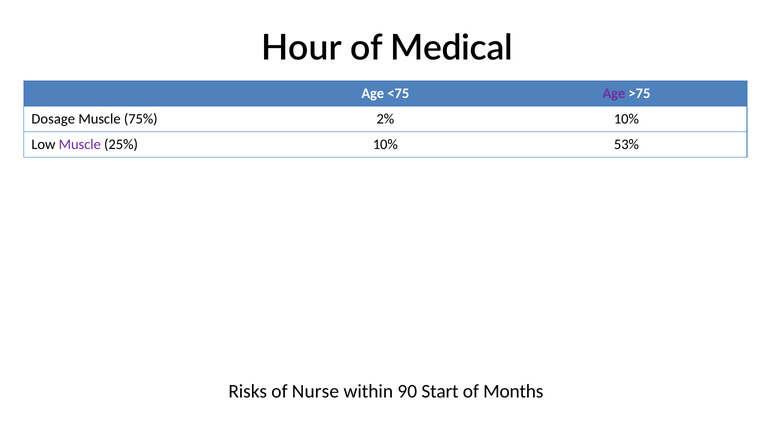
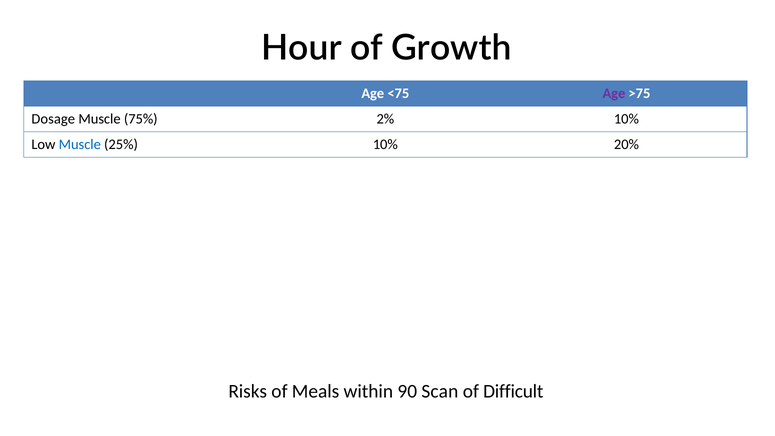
Medical: Medical -> Growth (451, 48)
Muscle colour: purple -> blue (80, 145)
53%: 53% -> 20% (626, 145)
Nurse: Nurse -> Meals (316, 391)
Start: Start -> Scan (440, 391)
Months: Months -> Difficult (513, 391)
